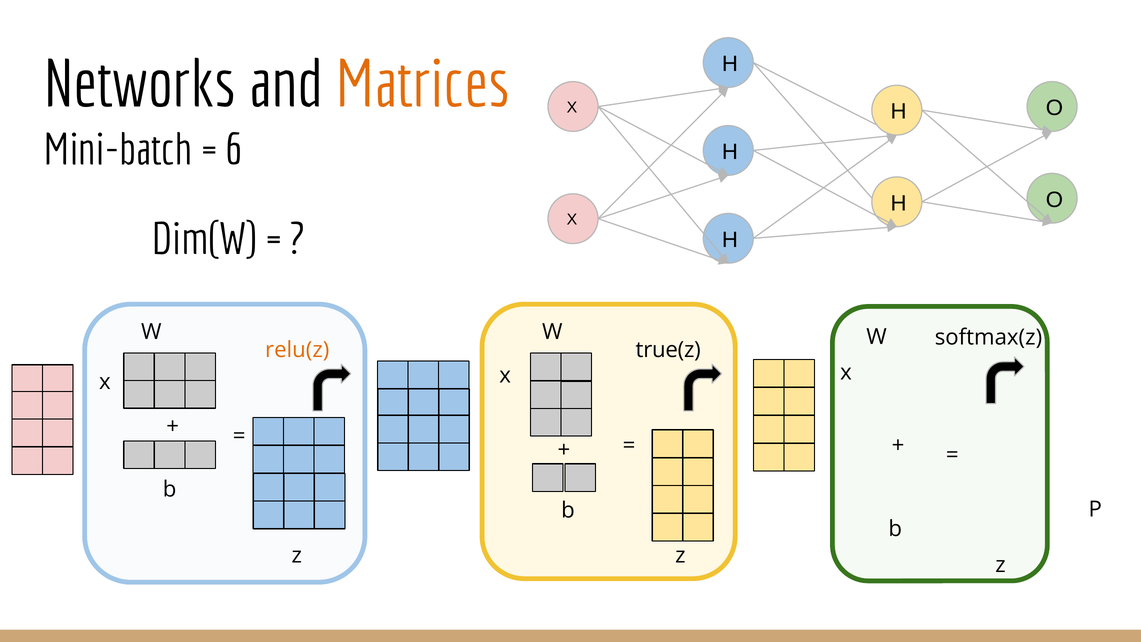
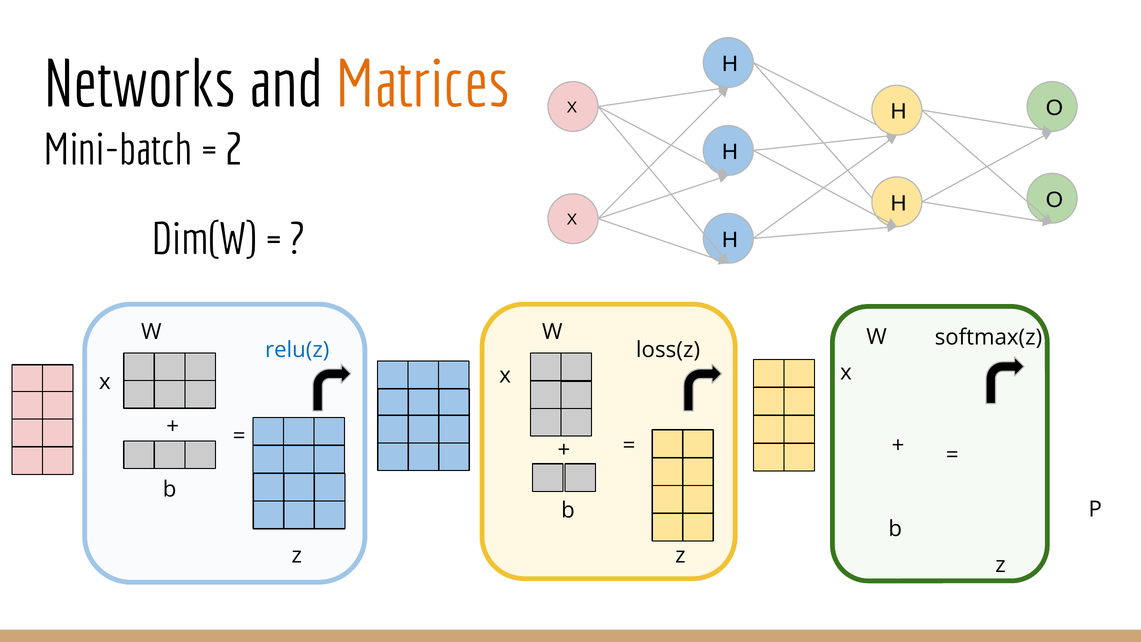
6: 6 -> 2 (234, 150)
relu(z colour: orange -> blue (297, 350)
true(z: true(z -> loss(z (668, 350)
